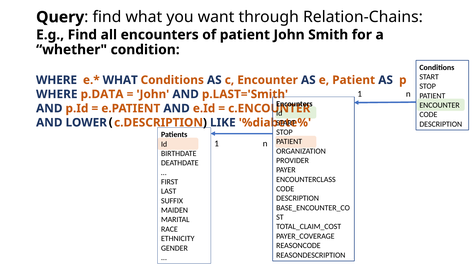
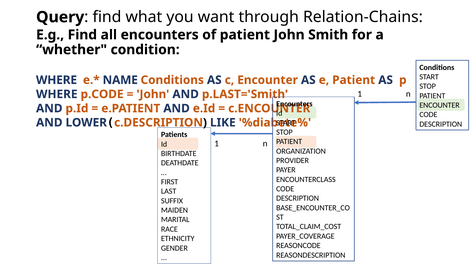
WHAT: WHAT -> NAME (120, 80)
p.DATA: p.DATA -> p.CODE (102, 94)
